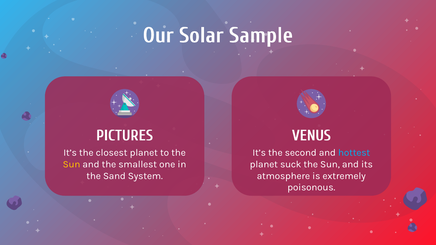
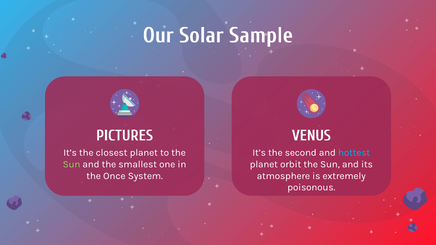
Sun colour: yellow -> light green (72, 164)
suck: suck -> orbit (291, 164)
Sand: Sand -> Once (114, 176)
